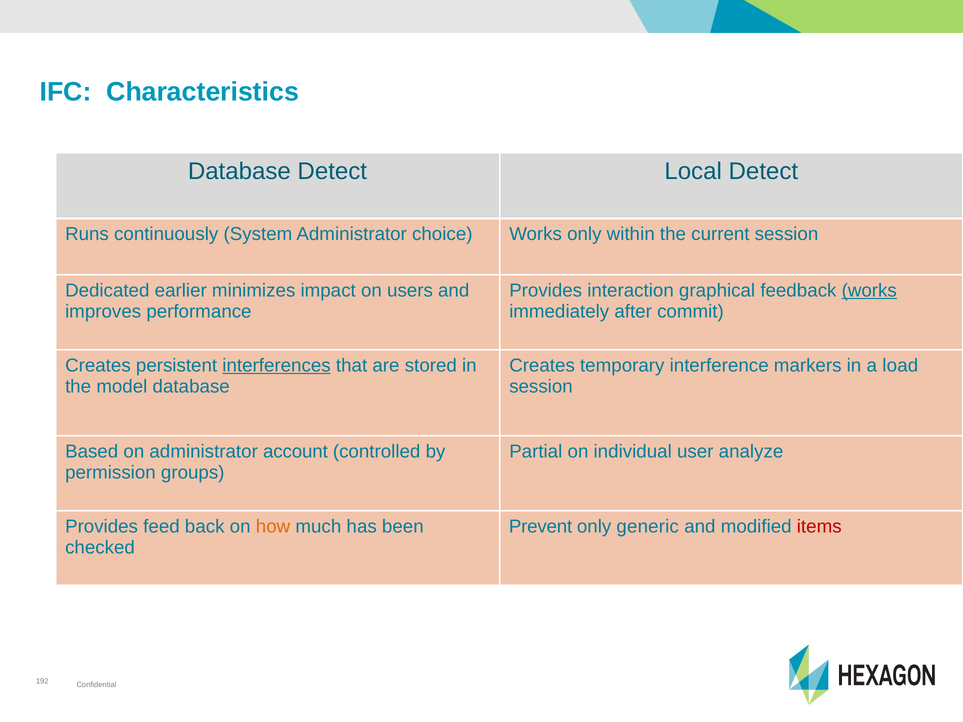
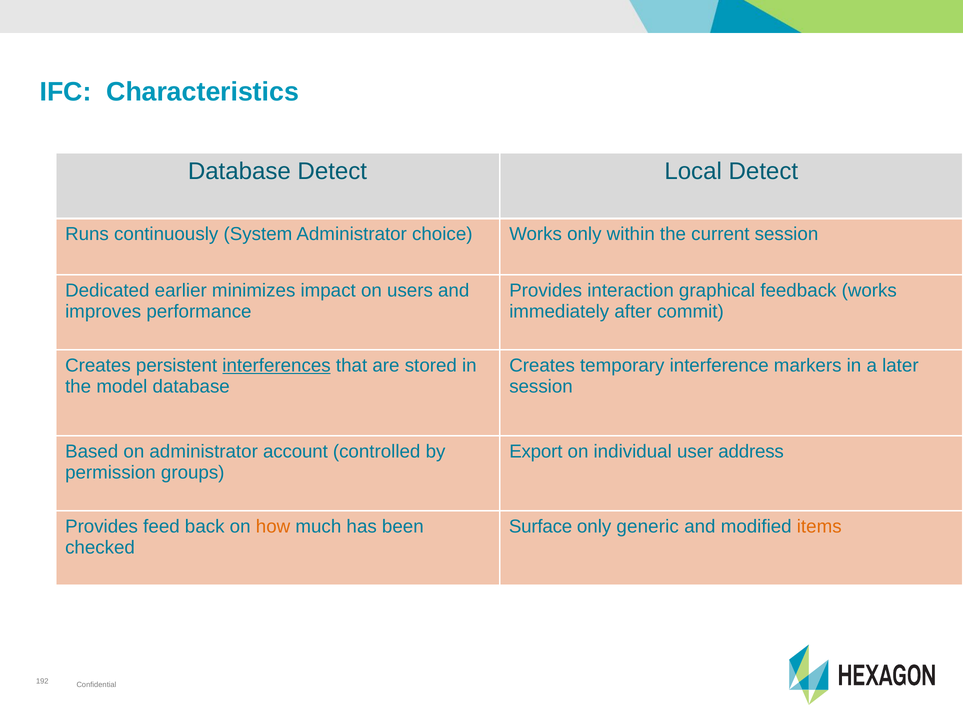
works underline: present -> none (869, 291)
load: load -> later (900, 366)
Partial: Partial -> Export (536, 452)
analyze: analyze -> address (751, 452)
Prevent: Prevent -> Surface (541, 527)
items colour: red -> orange (819, 527)
